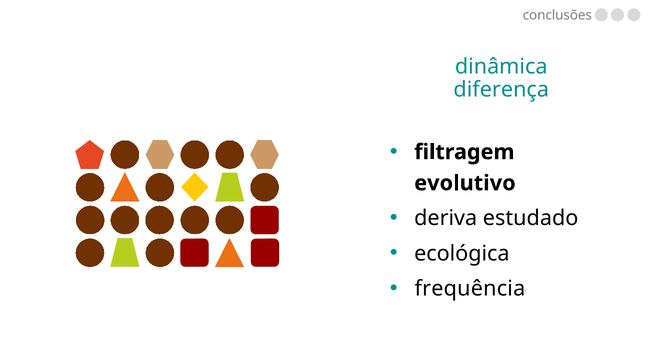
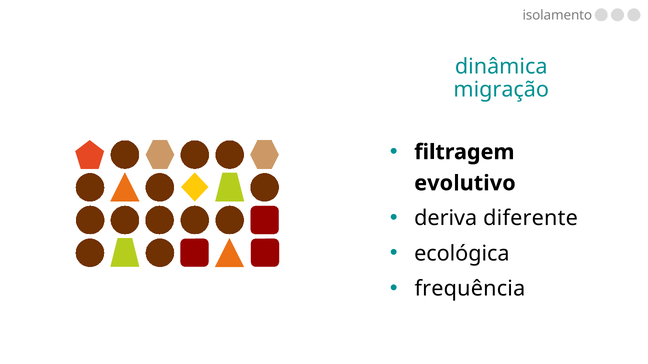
conclusões: conclusões -> isolamento (557, 15)
diferença: diferença -> migração (501, 90)
estudado: estudado -> diferente (531, 219)
